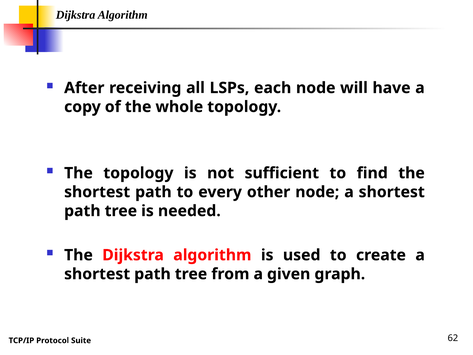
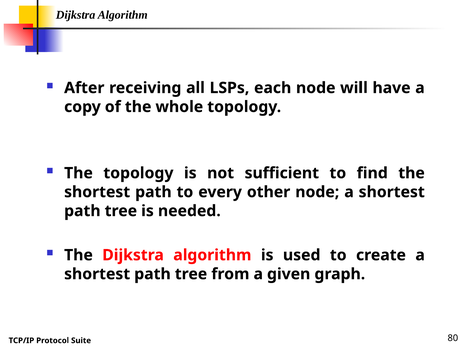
62: 62 -> 80 (453, 338)
